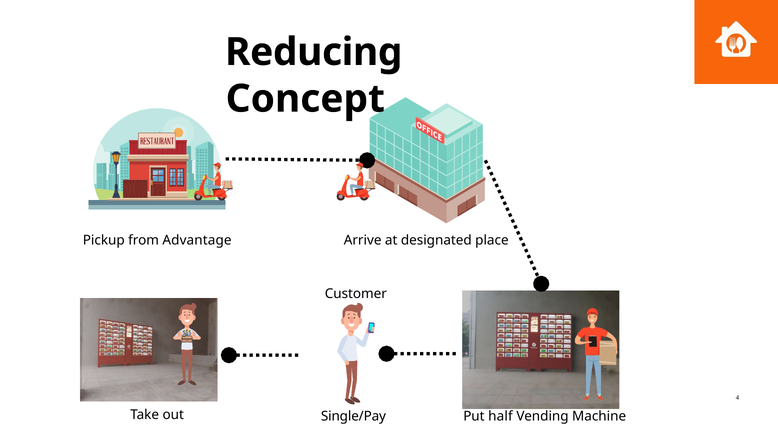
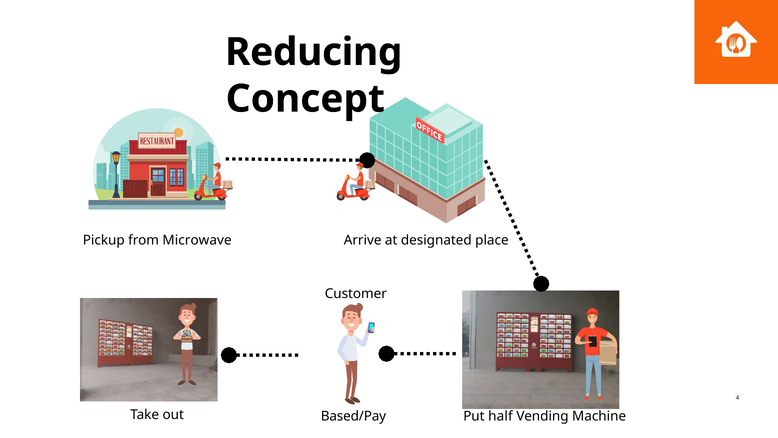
Advantage: Advantage -> Microwave (197, 240)
Single/Pay: Single/Pay -> Based/Pay (353, 416)
